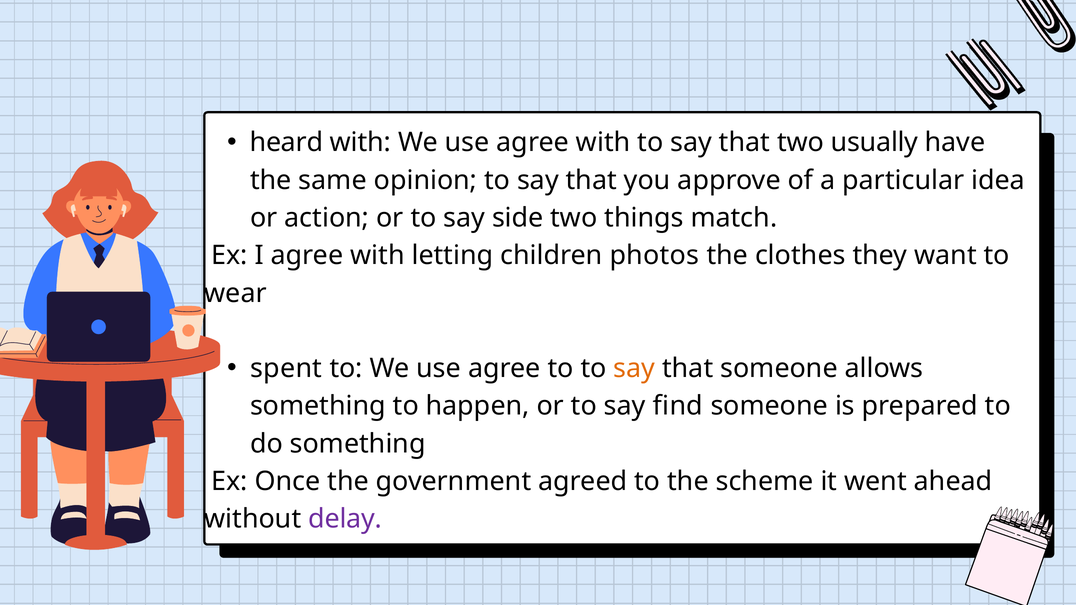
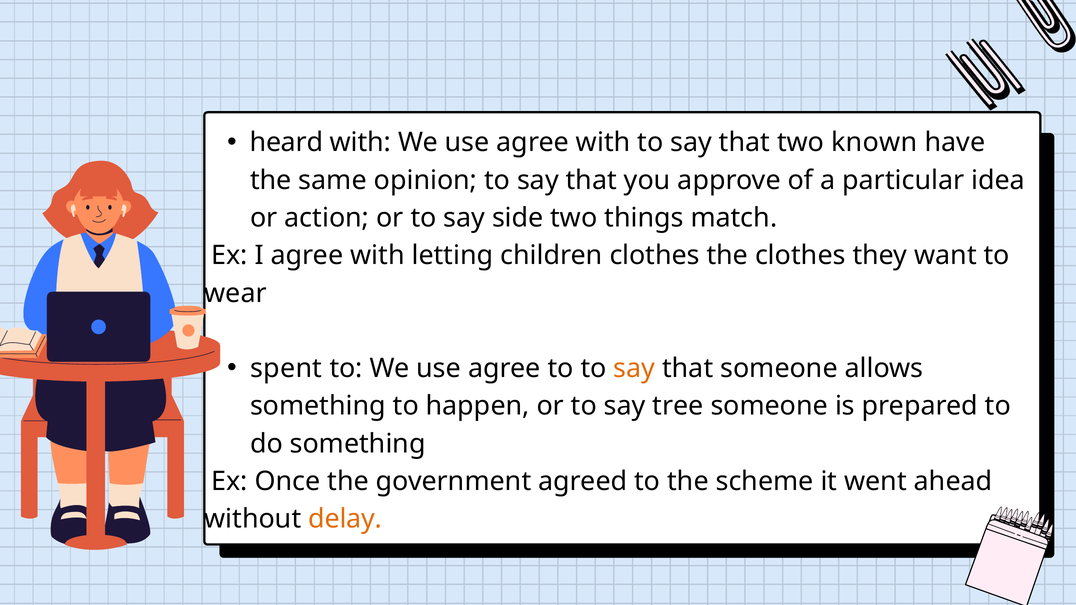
usually: usually -> known (874, 143)
children photos: photos -> clothes (655, 256)
find: find -> tree (678, 406)
delay colour: purple -> orange (345, 519)
